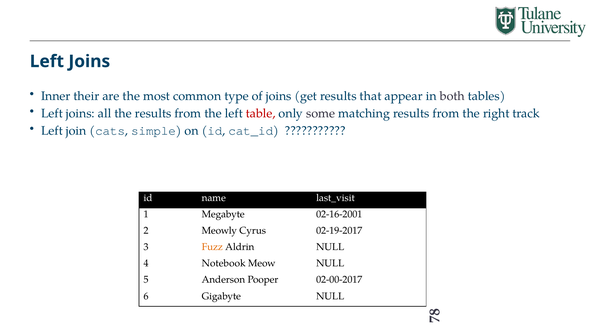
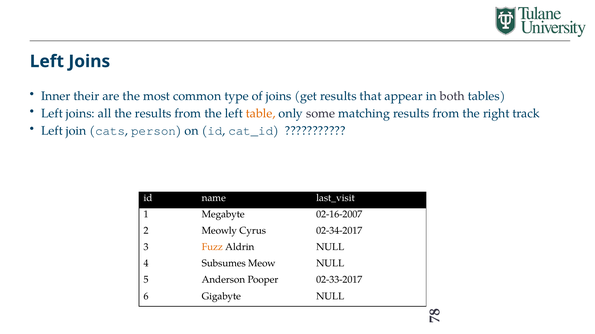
table colour: red -> orange (261, 114)
simple: simple -> person (153, 131)
02-16-2001: 02-16-2001 -> 02-16-2007 (339, 215)
02-19-2017: 02-19-2017 -> 02-34-2017 (339, 231)
Notebook: Notebook -> Subsumes (224, 264)
02-00-2017: 02-00-2017 -> 02-33-2017 (339, 280)
